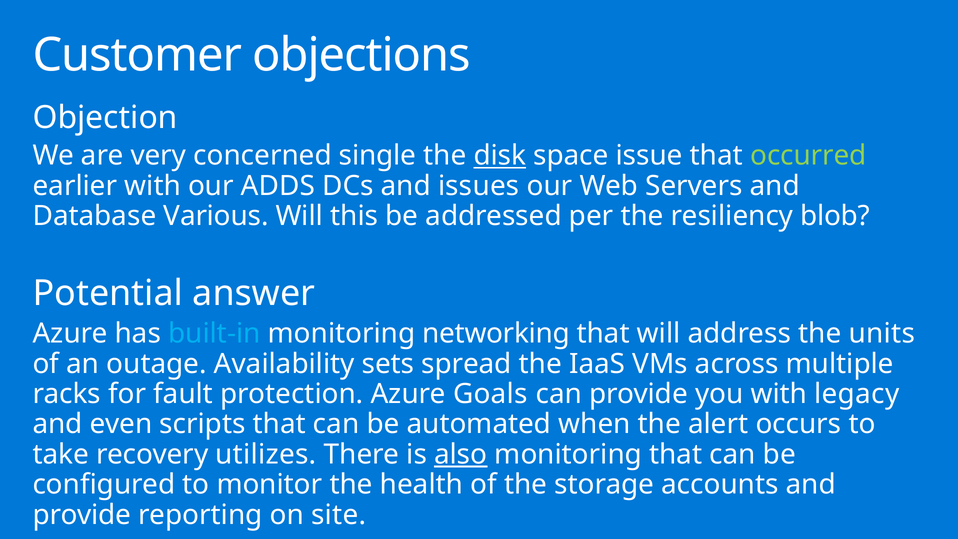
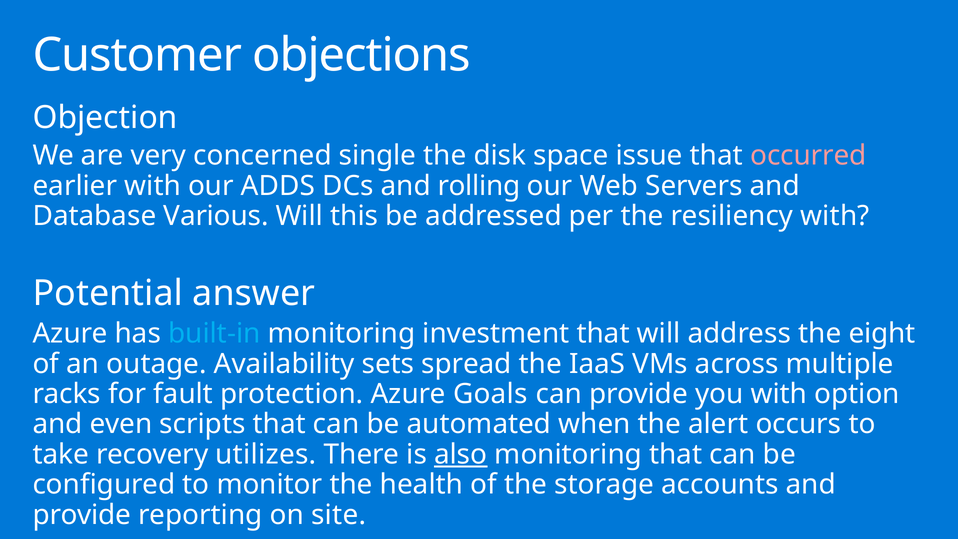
disk underline: present -> none (500, 156)
occurred colour: light green -> pink (808, 156)
issues: issues -> rolling (479, 186)
resiliency blob: blob -> with (835, 216)
networking: networking -> investment (496, 334)
units: units -> eight (882, 334)
legacy: legacy -> option (857, 394)
